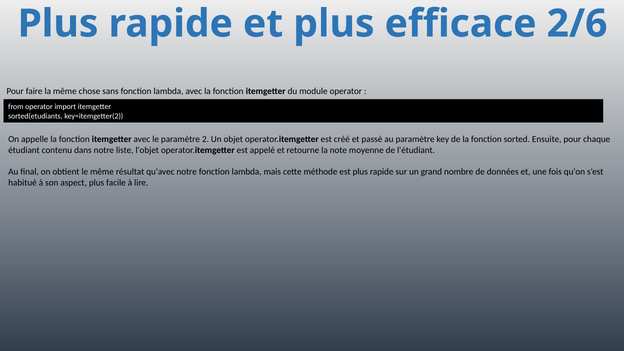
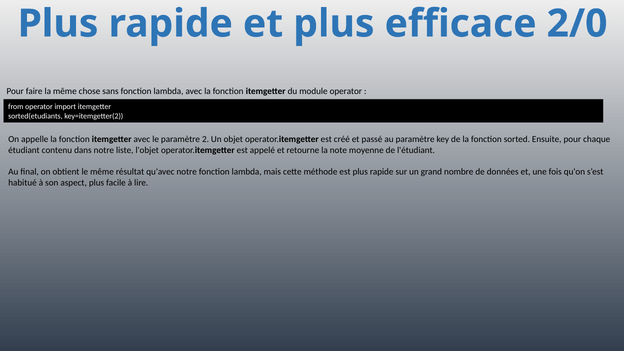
2/6: 2/6 -> 2/0 (577, 24)
